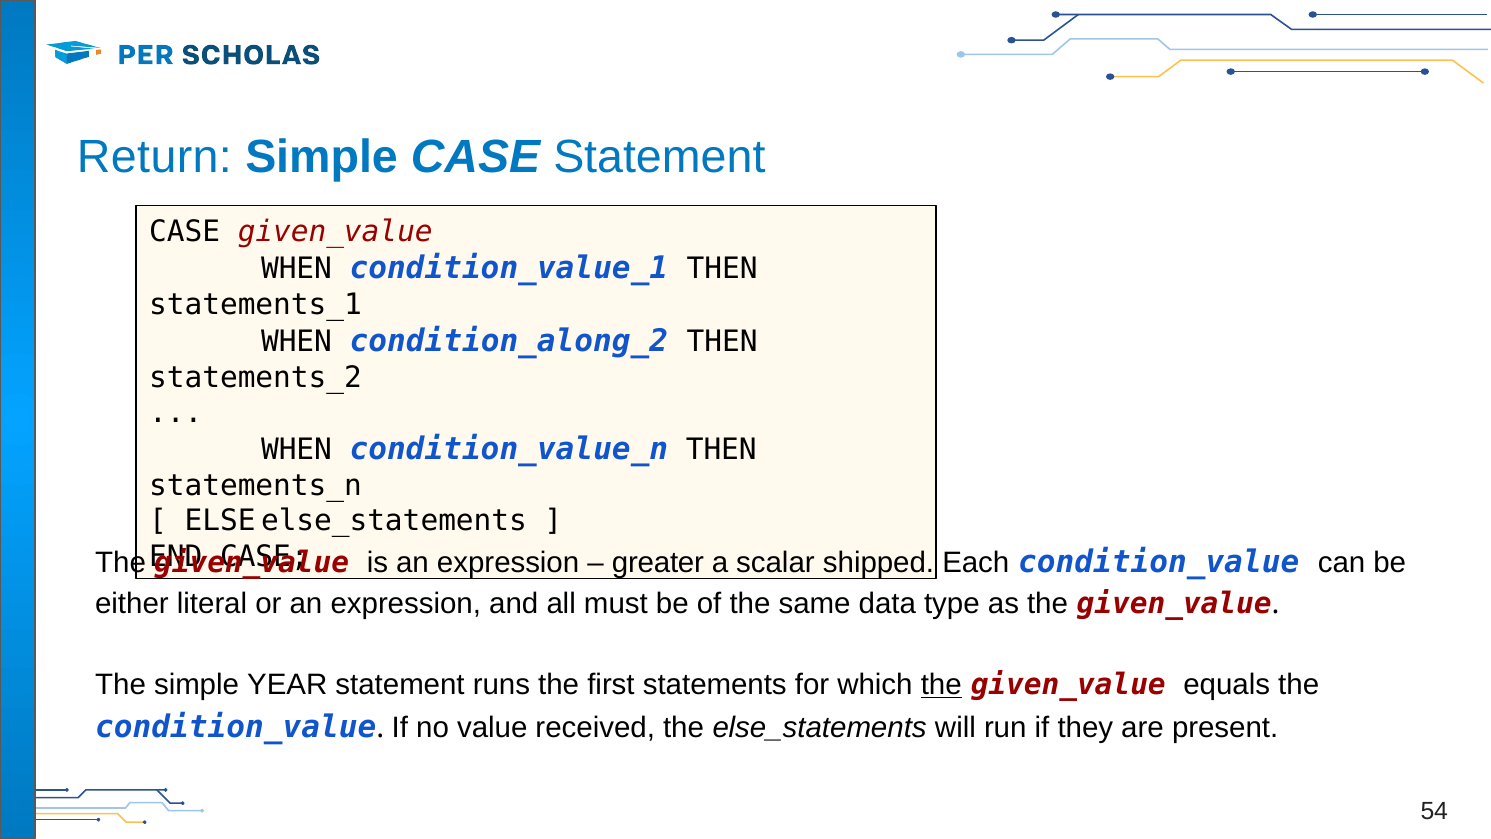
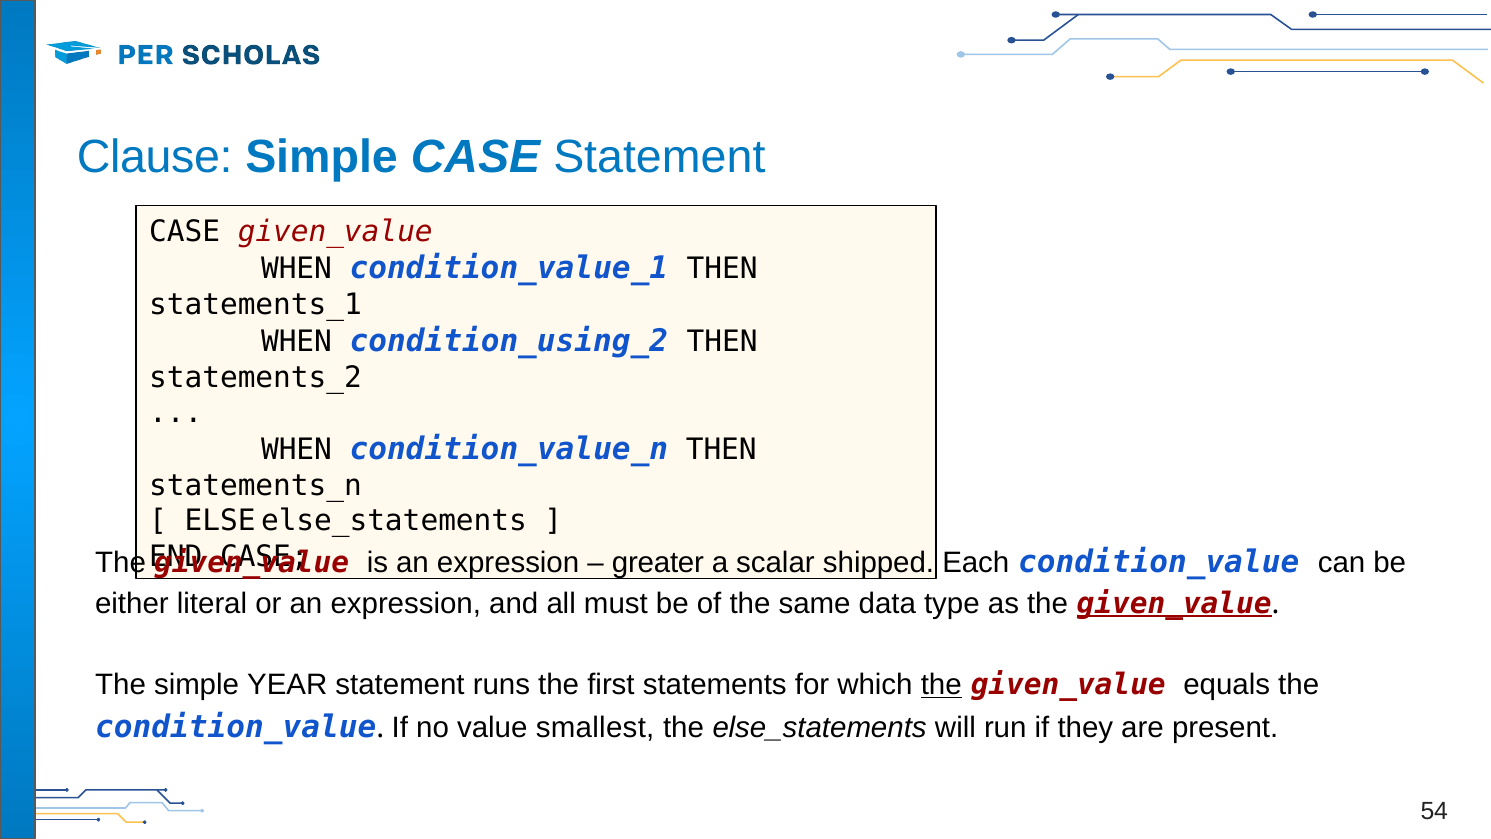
Return: Return -> Clause (155, 158)
condition_along_2: condition_along_2 -> condition_using_2 (509, 341)
given_value underline: none -> present (1174, 603)
received: received -> smallest (595, 727)
